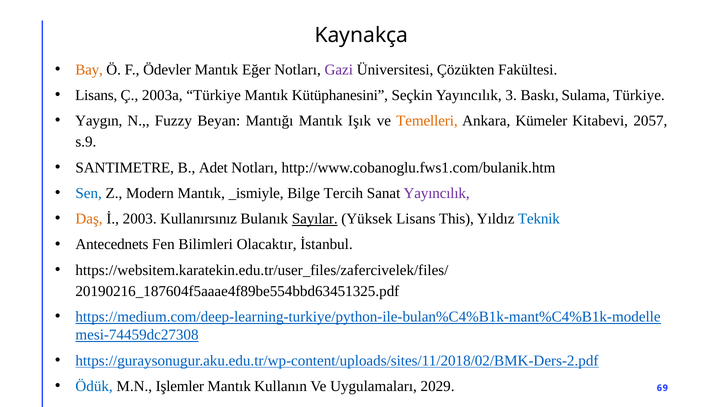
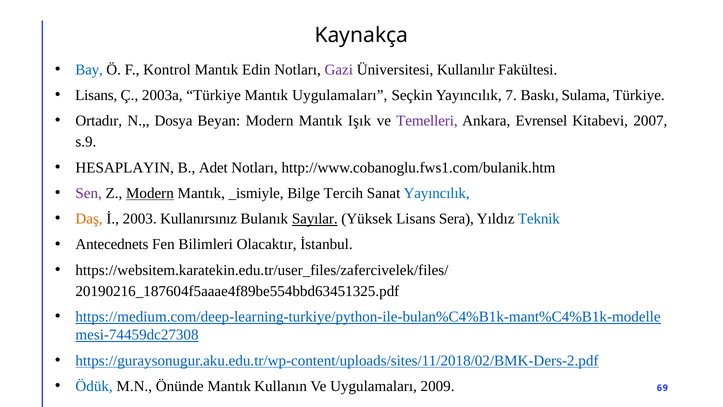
Bay colour: orange -> blue (89, 70)
Ödevler: Ödevler -> Kontrol (167, 70)
Eğer: Eğer -> Edin (256, 70)
Çözükten: Çözükten -> Kullanılır (466, 70)
Mantık Kütüphanesini: Kütüphanesini -> Uygulamaları (340, 95)
3: 3 -> 7 (511, 95)
Yaygın: Yaygın -> Ortadır (99, 121)
Fuzzy: Fuzzy -> Dosya (173, 121)
Beyan Mantığı: Mantığı -> Modern (270, 121)
Temelleri colour: orange -> purple (427, 121)
Kümeler: Kümeler -> Evrensel (541, 121)
2057: 2057 -> 2007 (650, 121)
SANTIMETRE: SANTIMETRE -> HESAPLAYIN (125, 167)
Sen colour: blue -> purple (89, 193)
Modern underline: none -> present (150, 193)
Yayıncılık colour: purple -> blue (437, 193)
This: This -> Sera (456, 219)
Işlemler: Işlemler -> Önünde (180, 386)
2029: 2029 -> 2009 (438, 386)
